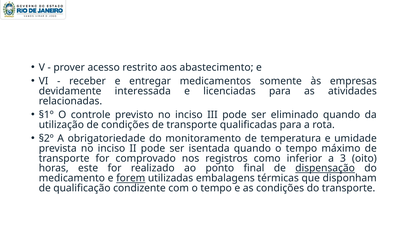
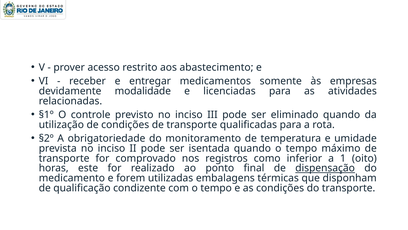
interessada: interessada -> modalidade (143, 91)
3: 3 -> 1 (343, 158)
forem underline: present -> none (131, 178)
